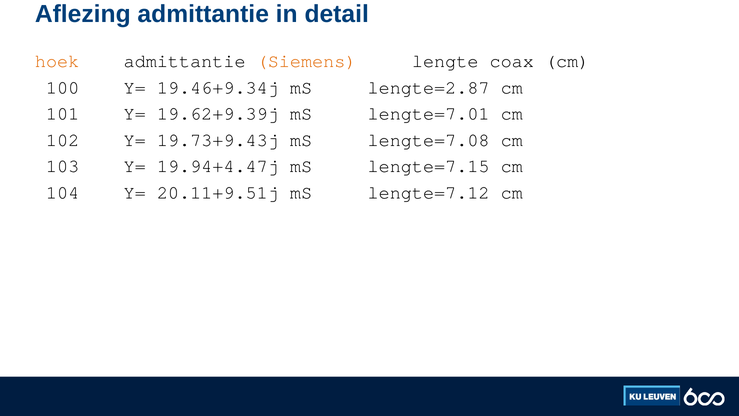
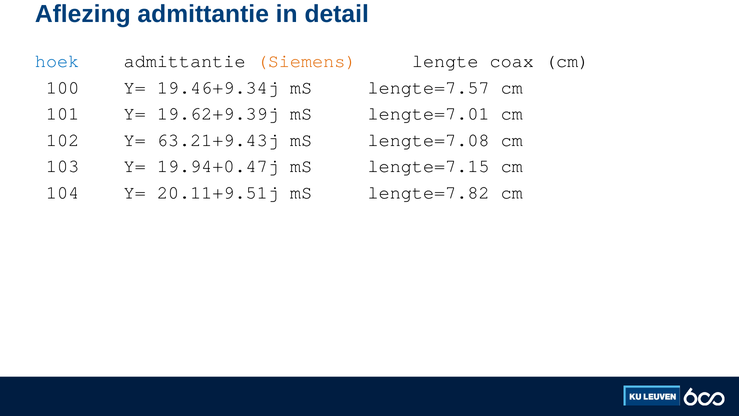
hoek colour: orange -> blue (57, 61)
lengte=2.87: lengte=2.87 -> lengte=7.57 (429, 88)
19.73+9.43j: 19.73+9.43j -> 63.21+9.43j (218, 140)
19.94+4.47j: 19.94+4.47j -> 19.94+0.47j (218, 166)
lengte=7.12: lengte=7.12 -> lengte=7.82 (429, 192)
